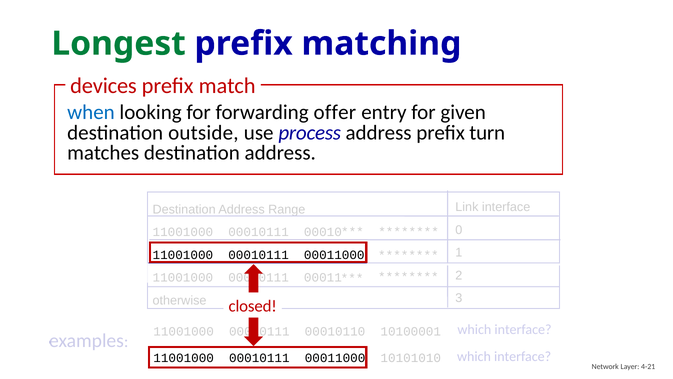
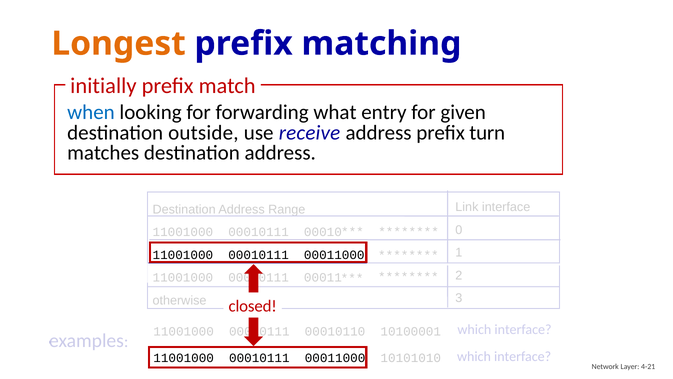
Longest colour: green -> orange (119, 44)
devices: devices -> initially (103, 86)
offer: offer -> what (335, 112)
process: process -> receive (310, 132)
